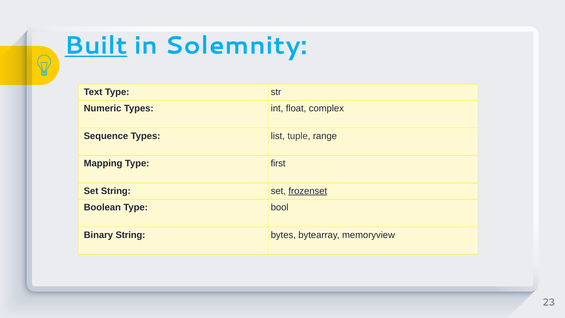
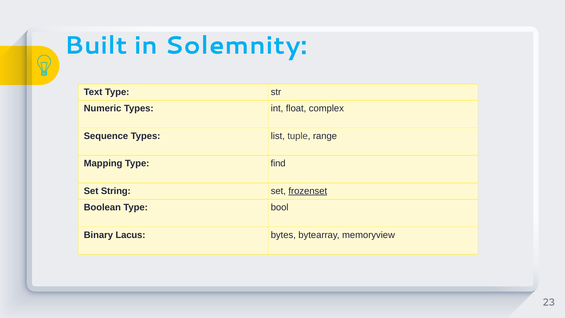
Built underline: present -> none (96, 45)
first: first -> find (278, 163)
Binary String: String -> Lacus (130, 235)
